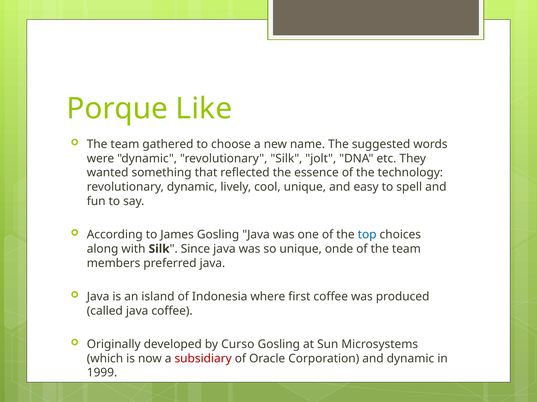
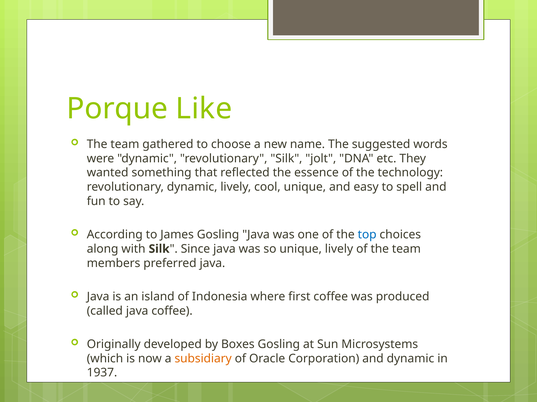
unique onde: onde -> lively (339, 249)
Curso: Curso -> Boxes (238, 345)
subsidiary colour: red -> orange (203, 359)
1999: 1999 -> 1937 (102, 373)
